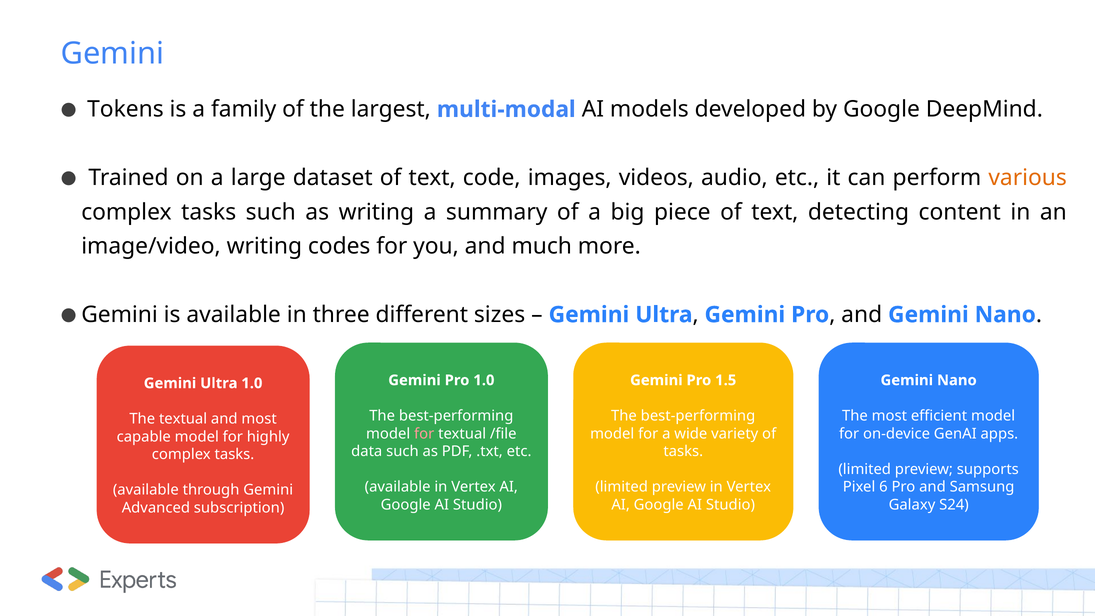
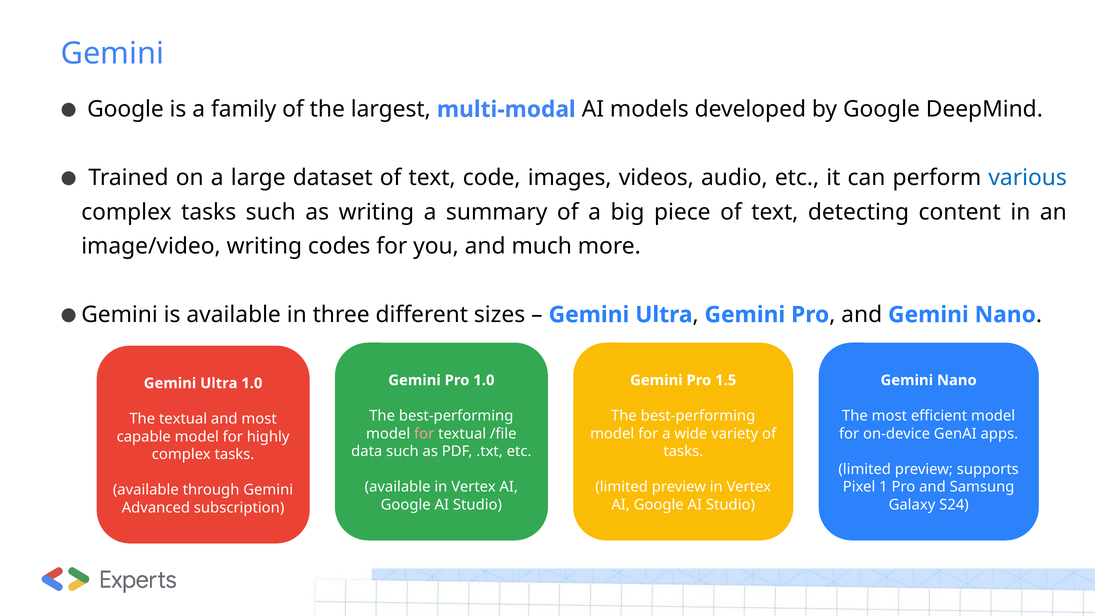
Tokens: Tokens -> Google (125, 109)
various colour: orange -> blue (1028, 178)
6: 6 -> 1 (883, 487)
